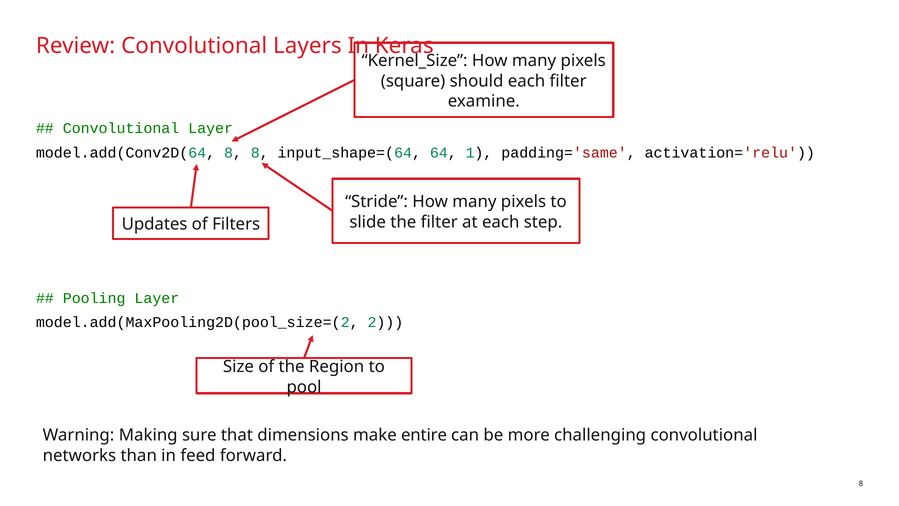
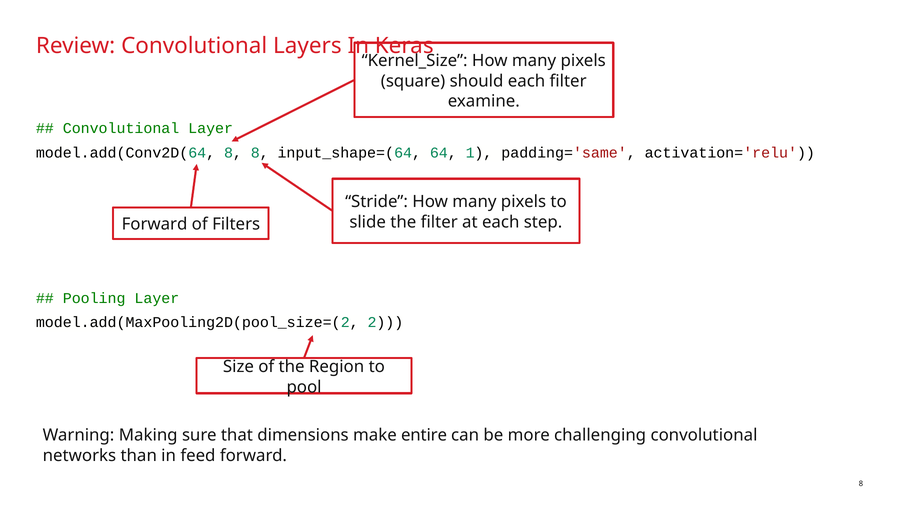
Updates: Updates -> Forward (155, 224)
